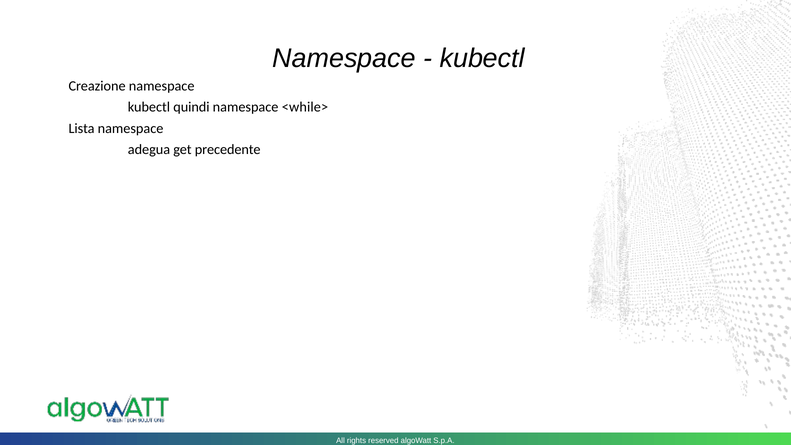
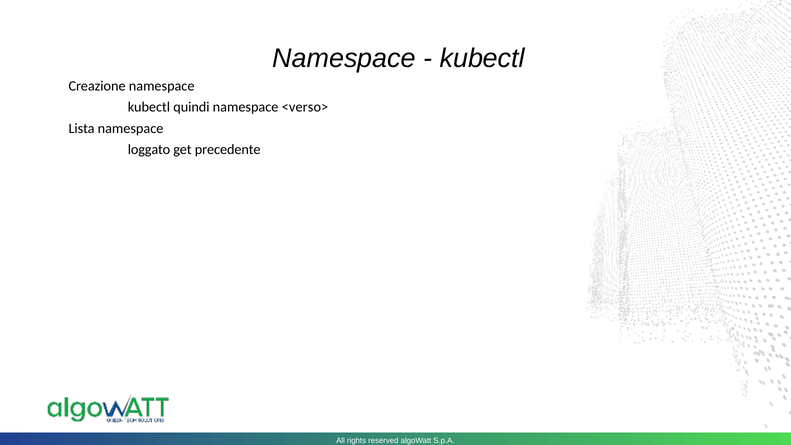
<while>: <while> -> <verso> (305, 107)
adegua: adegua -> loggato (149, 150)
